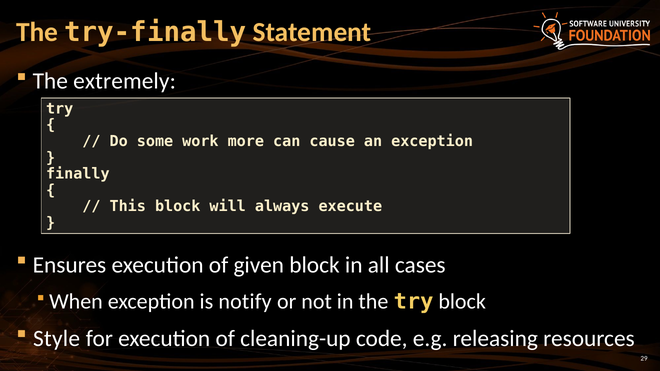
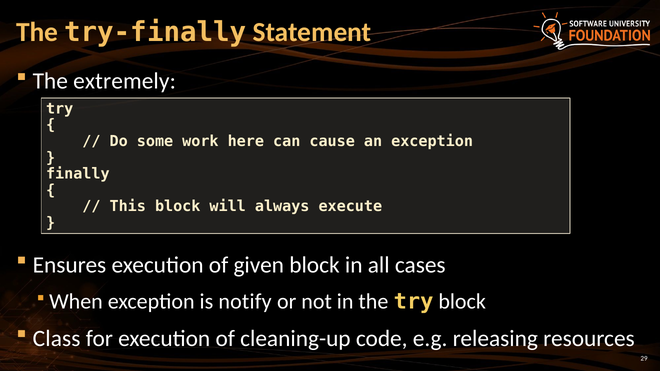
more: more -> here (246, 141)
Style: Style -> Class (57, 339)
